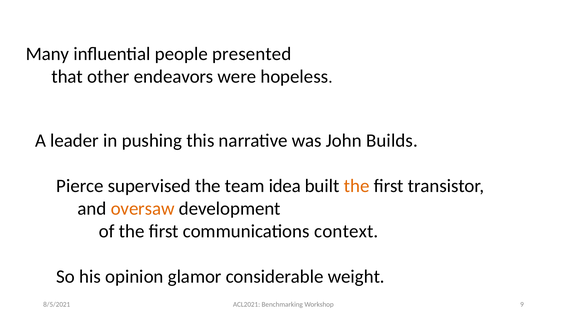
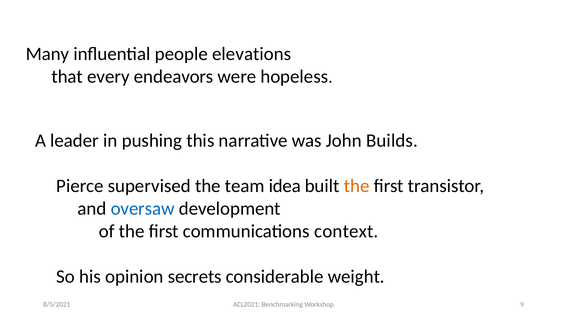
presented: presented -> elevations (252, 54)
other: other -> every (108, 77)
oversaw colour: orange -> blue (143, 208)
glamor: glamor -> secrets (195, 277)
